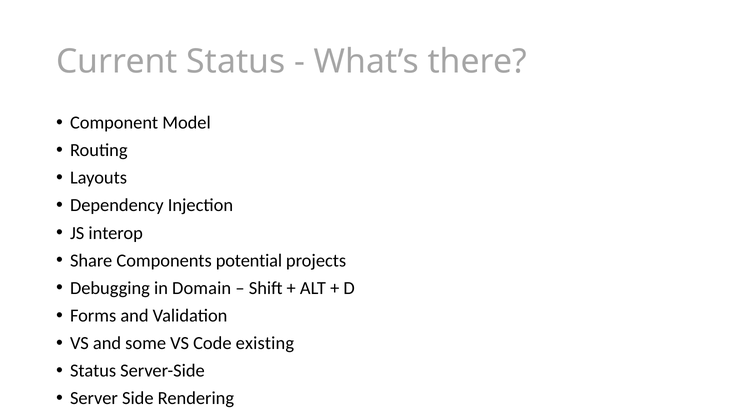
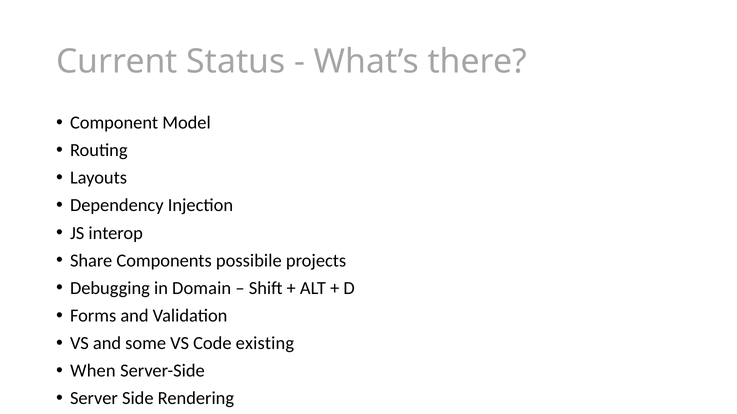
potential: potential -> possibile (249, 261)
Status: Status -> When (93, 371)
